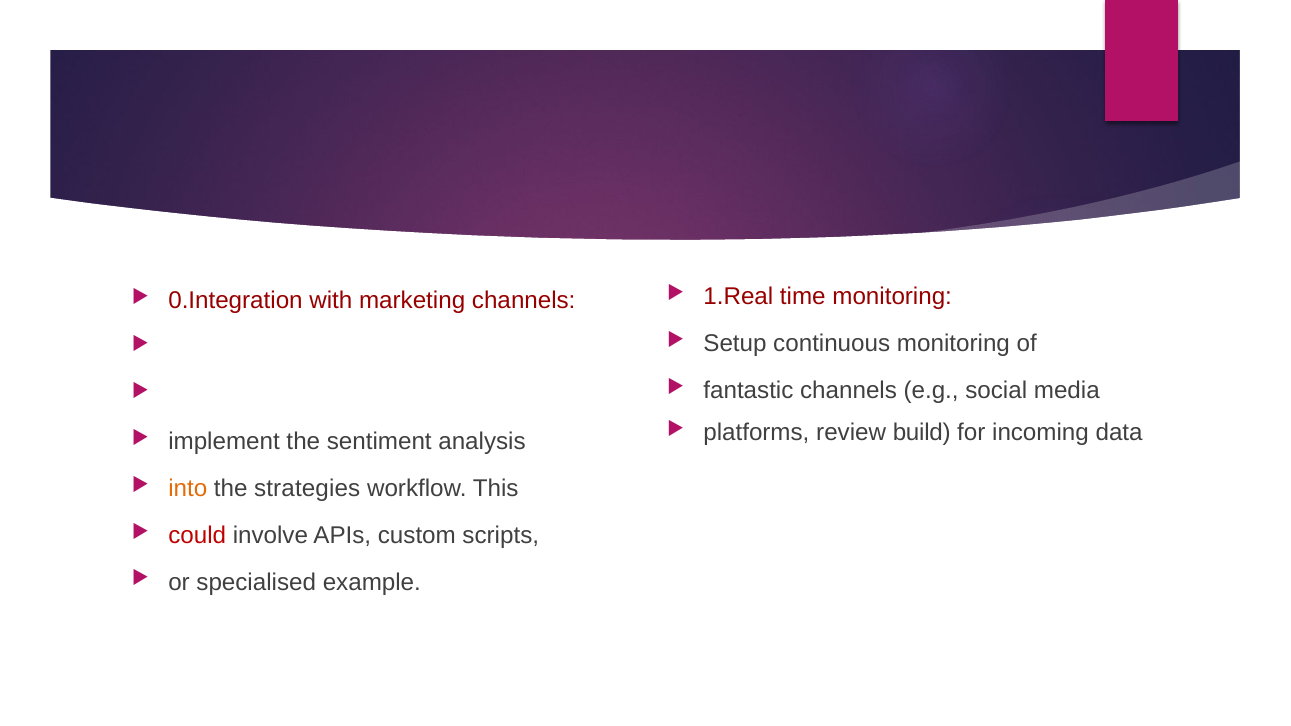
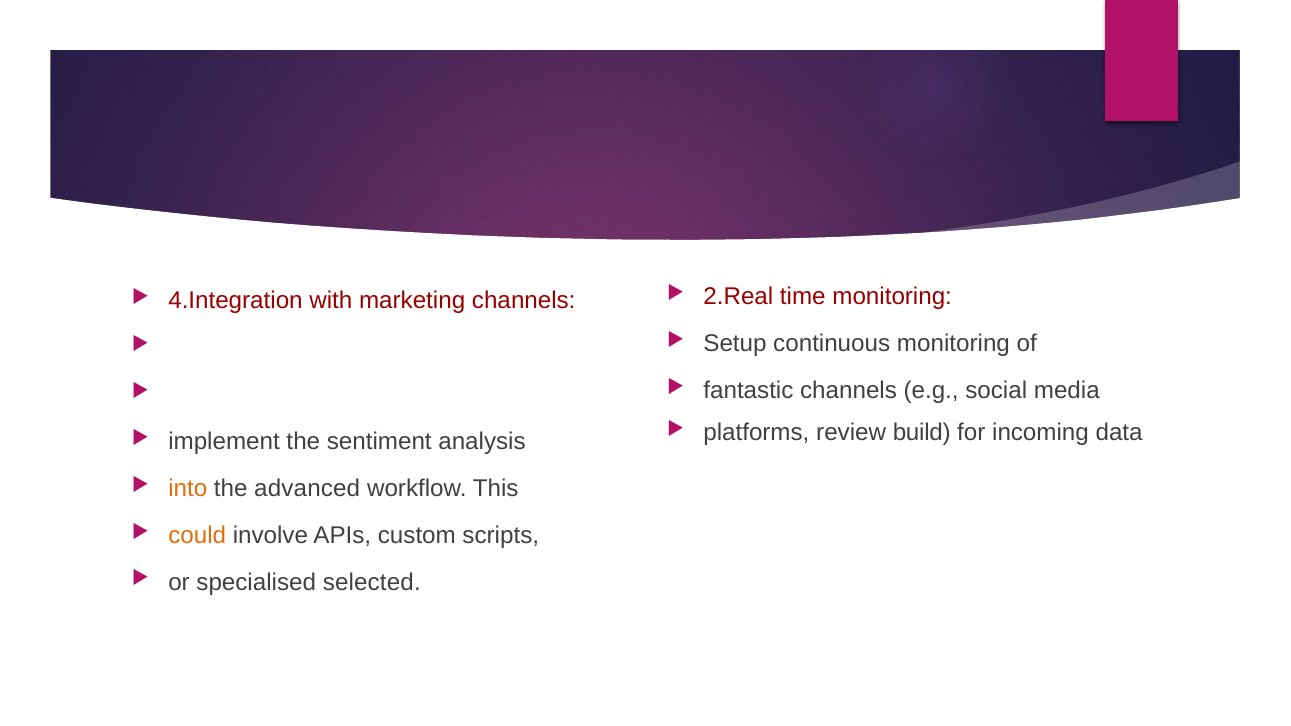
1.Real: 1.Real -> 2.Real (738, 297)
0.Integration: 0.Integration -> 4.Integration (235, 301)
strategies: strategies -> advanced (307, 488)
could colour: red -> orange (197, 535)
example: example -> selected (372, 582)
